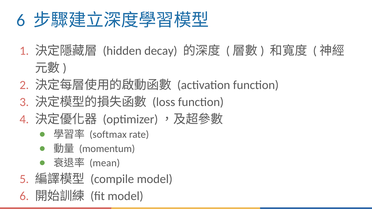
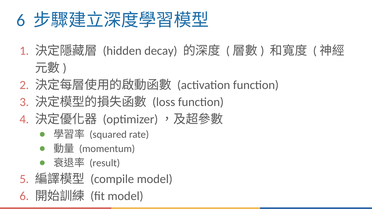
softmax: softmax -> squared (108, 135)
mean: mean -> result (105, 163)
